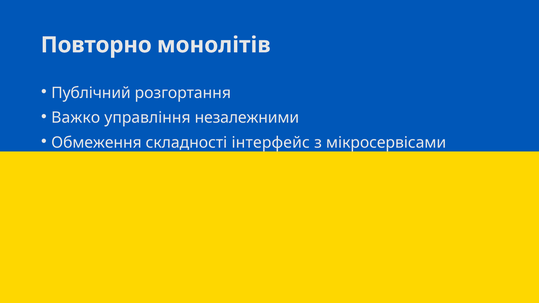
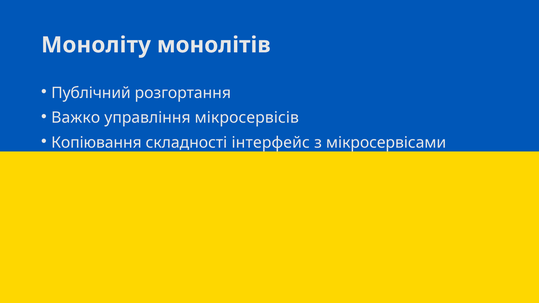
Повторно: Повторно -> Моноліту (96, 45)
незалежними: незалежними -> мікросервісів (247, 118)
Обмеження: Обмеження -> Копіювання (96, 143)
